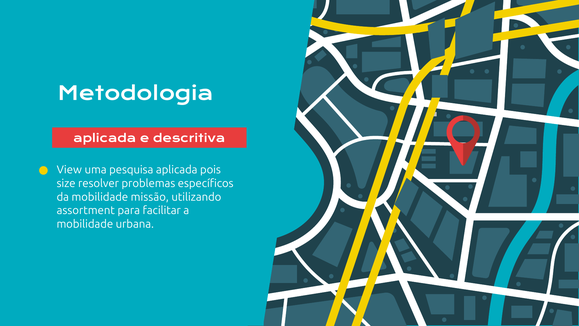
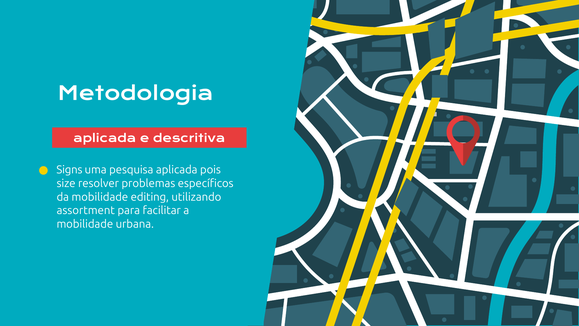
View: View -> Signs (69, 170)
missão: missão -> editing (150, 197)
